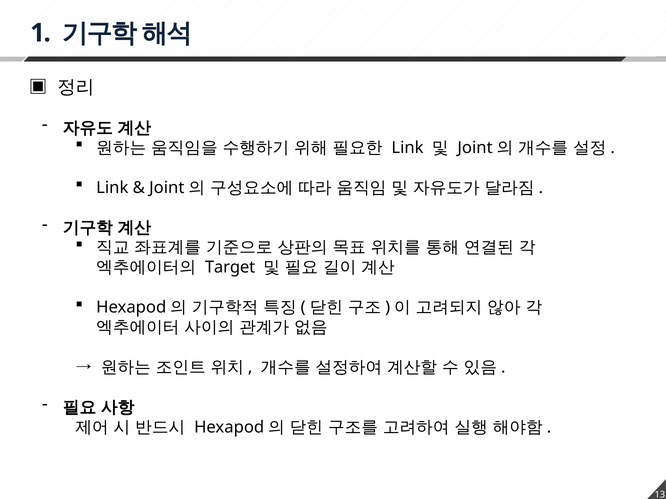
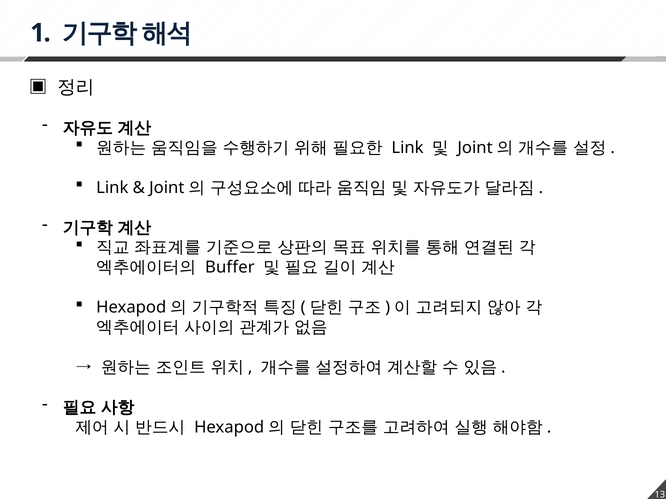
Target: Target -> Buffer (230, 268)
